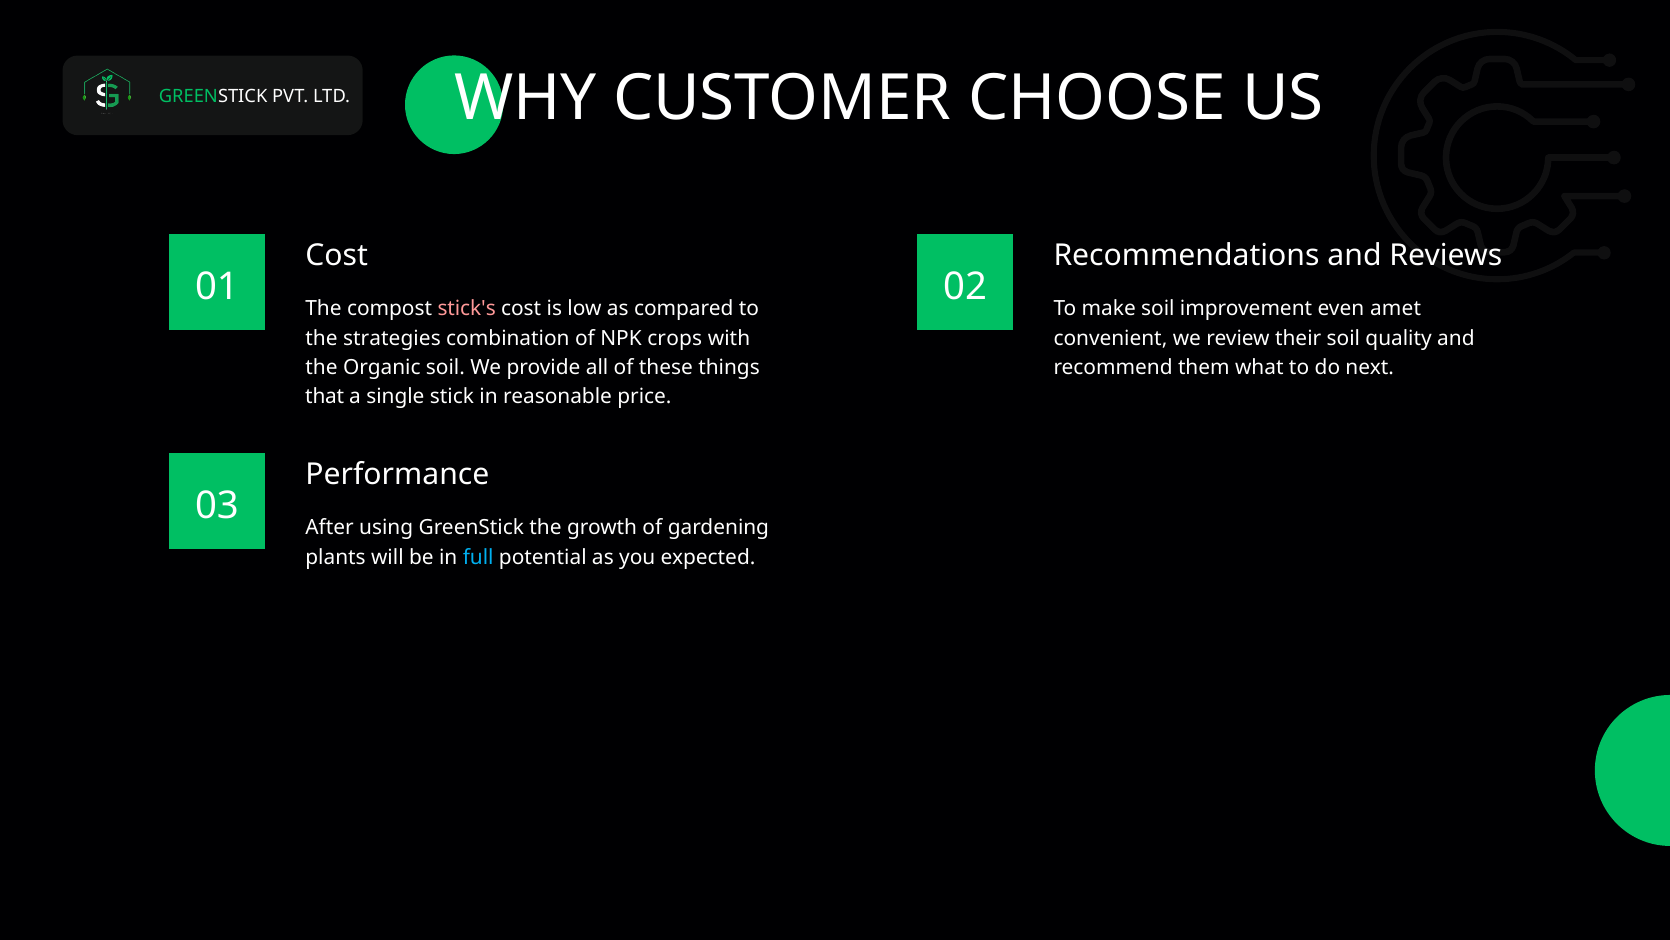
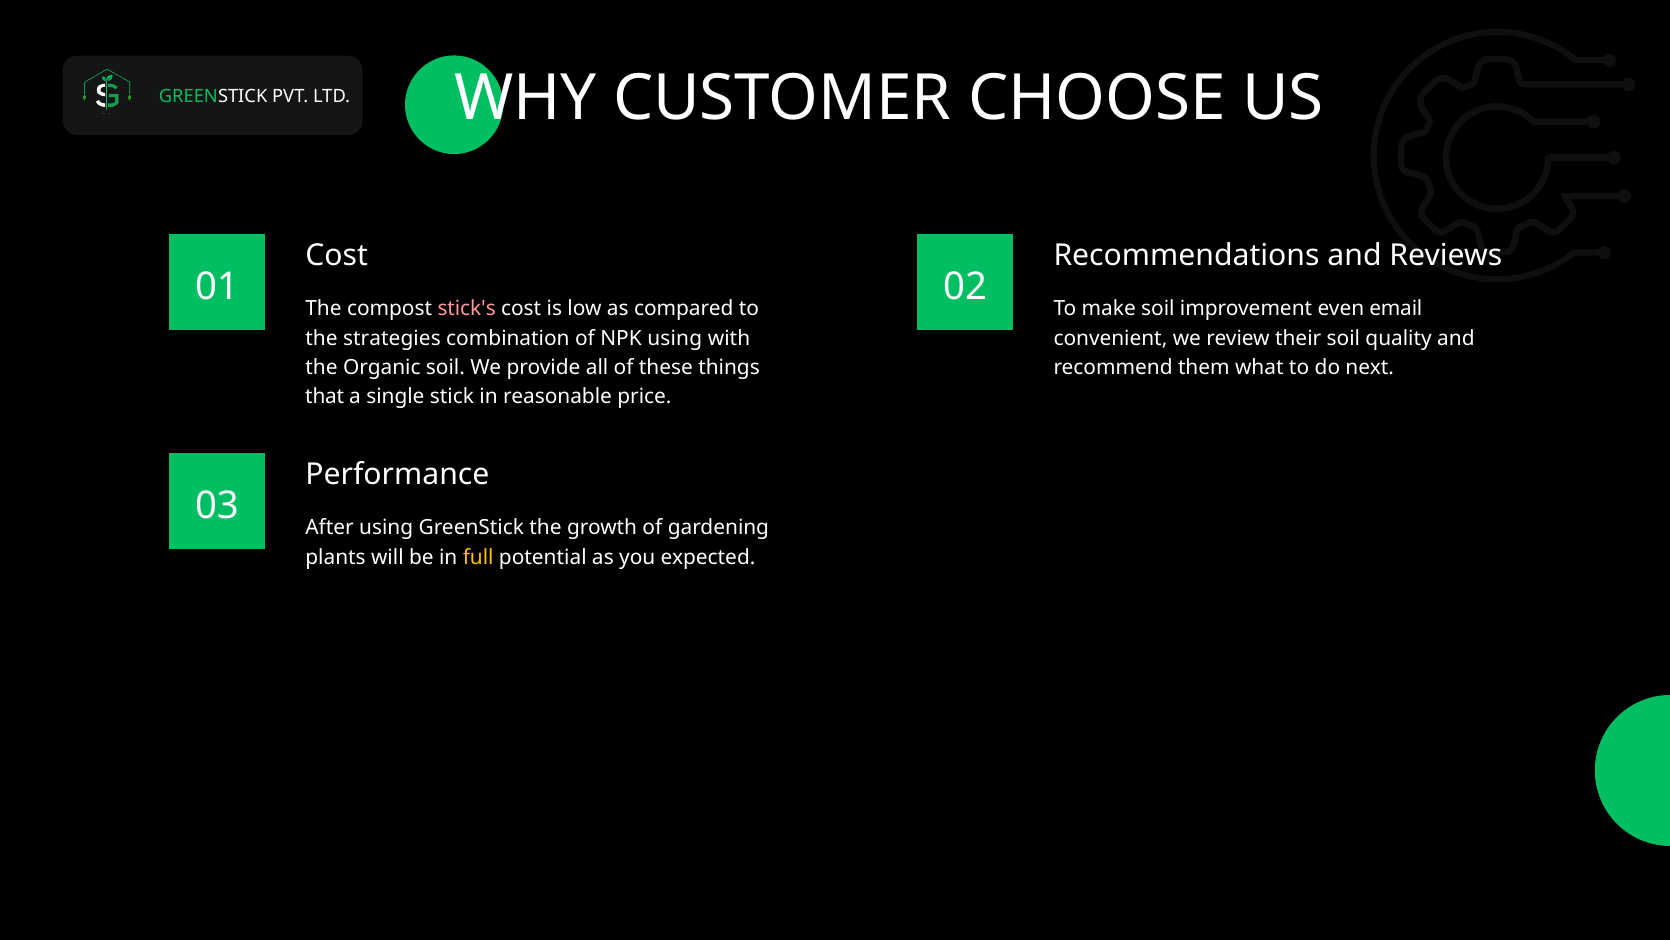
amet: amet -> email (1396, 309)
NPK crops: crops -> using (675, 338)
full colour: light blue -> yellow (478, 557)
